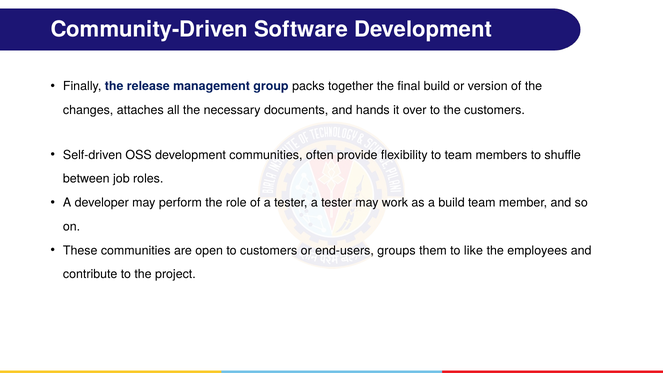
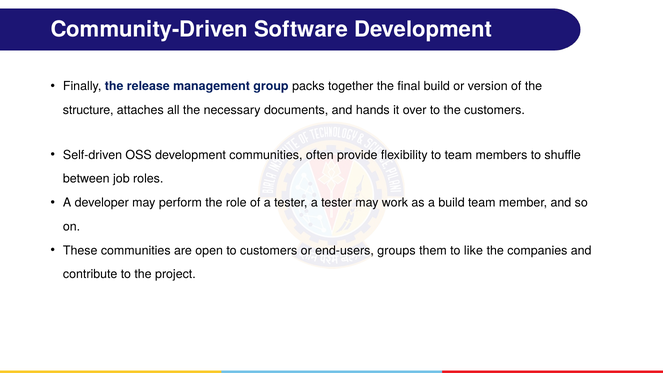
changes: changes -> structure (88, 110)
employees: employees -> companies (537, 250)
